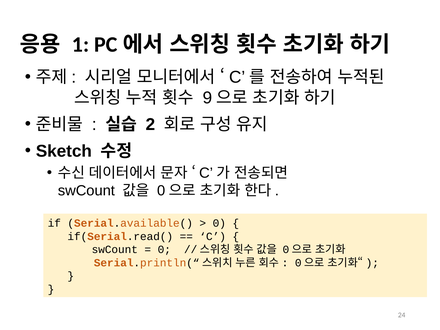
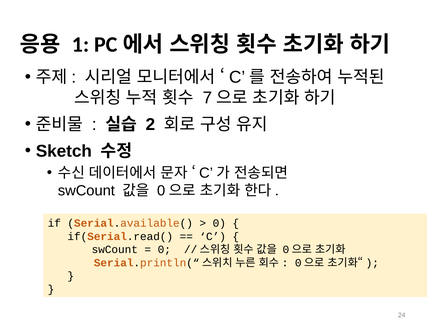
9: 9 -> 7 (207, 98)
